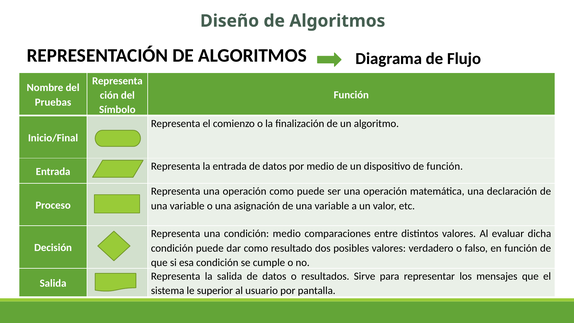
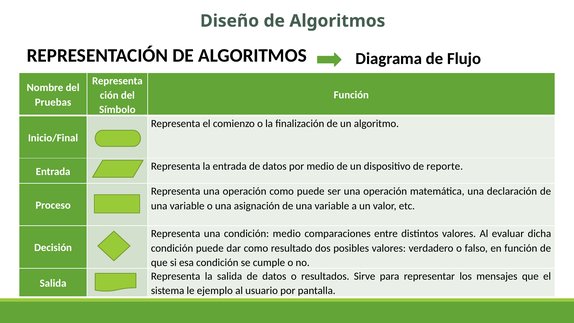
de función: función -> reporte (445, 166)
superior: superior -> ejemplo (215, 291)
